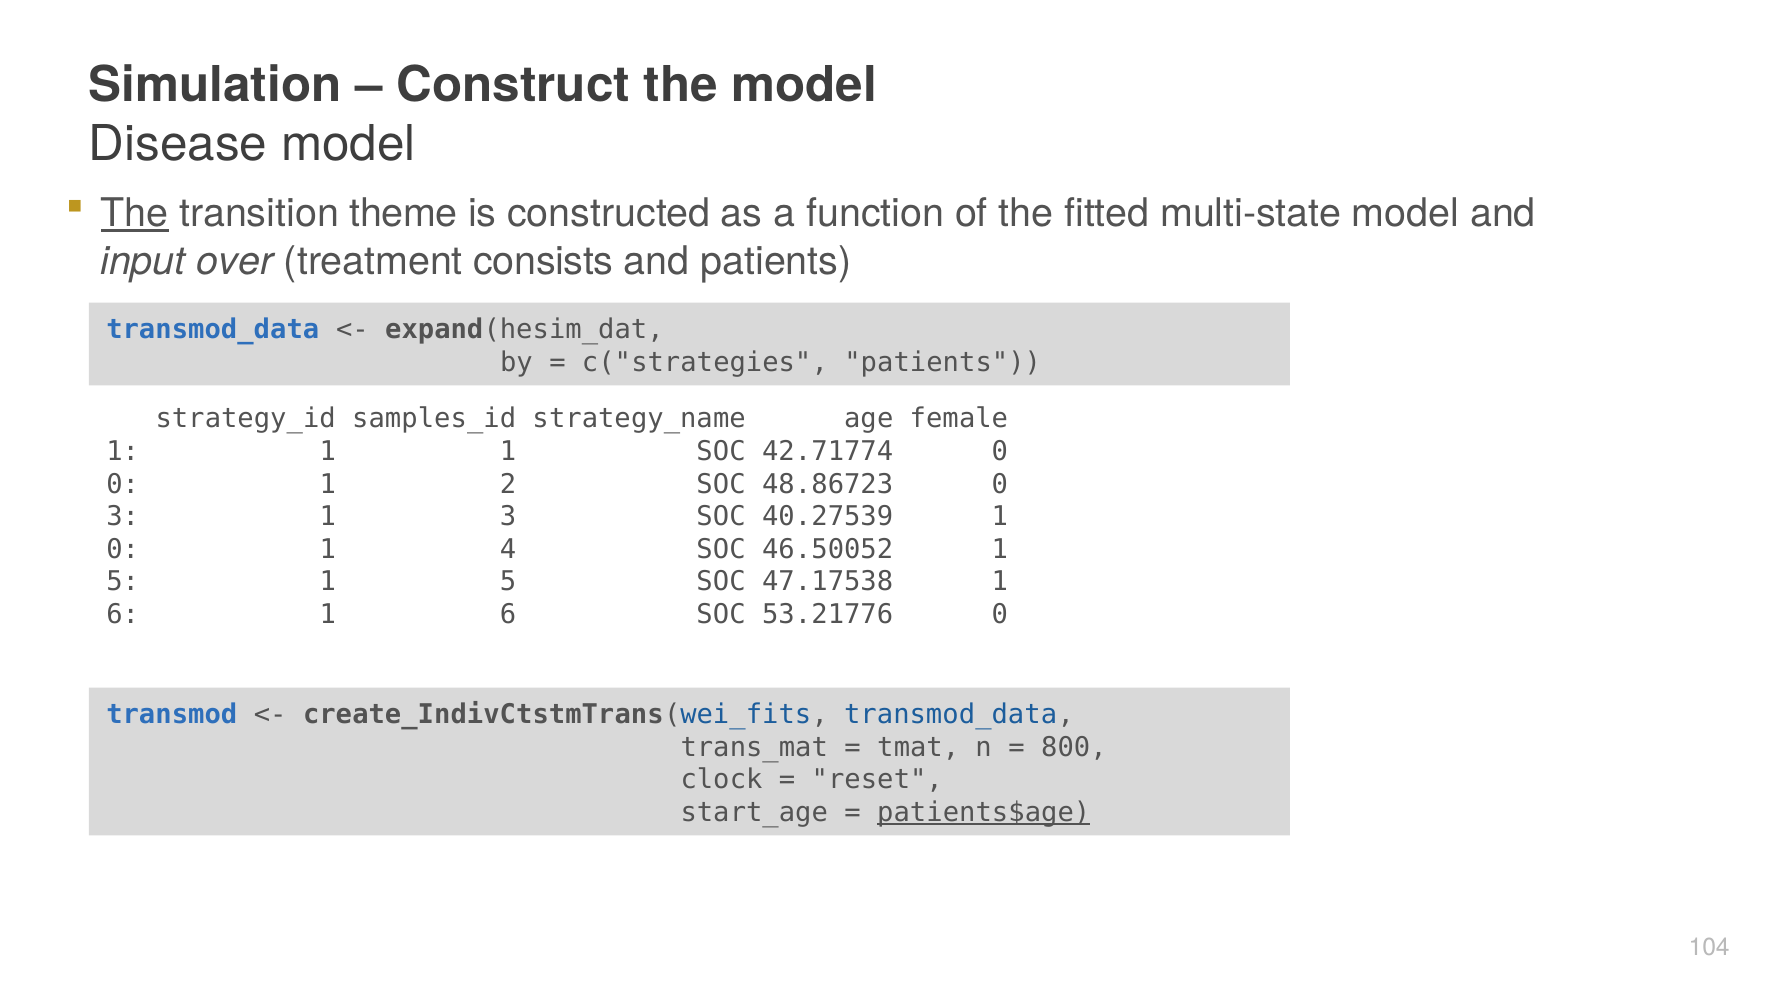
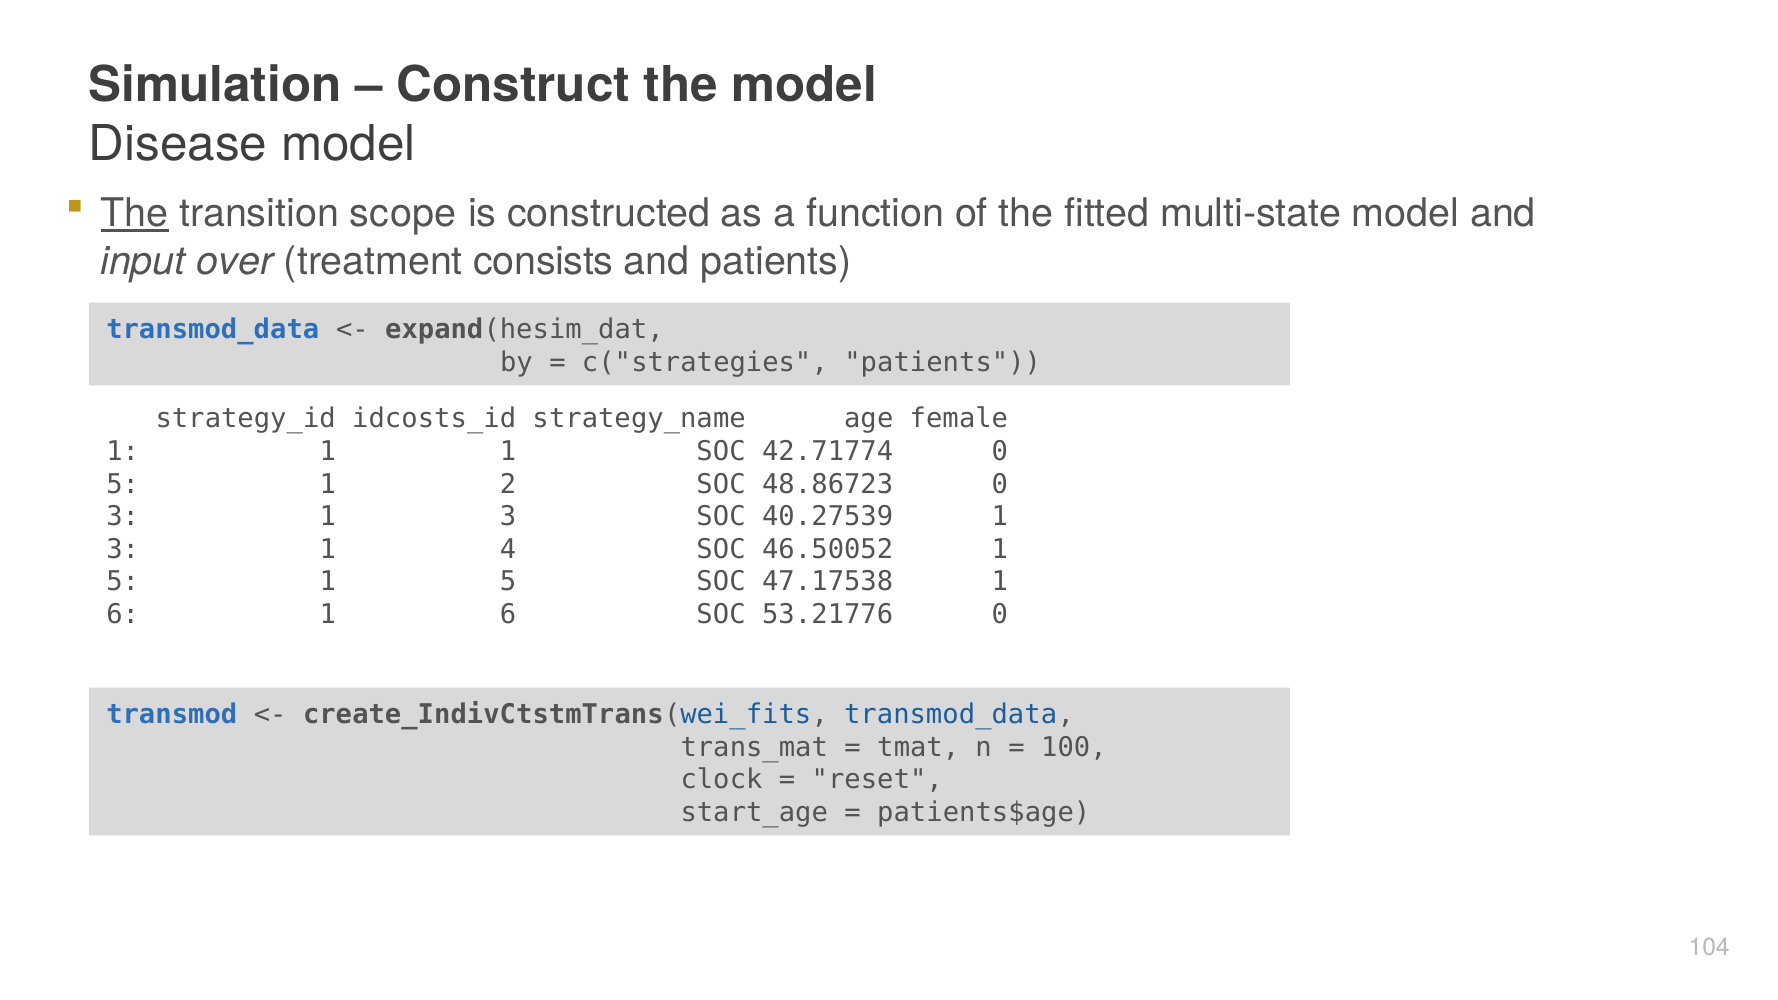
theme: theme -> scope (403, 214)
samples_id: samples_id -> idcosts_id (434, 419)
0: 0 -> 5 (123, 484)
0: 0 -> 3 (123, 549)
800: 800 -> 100 (1074, 747)
patients$age underline: present -> none (984, 812)
